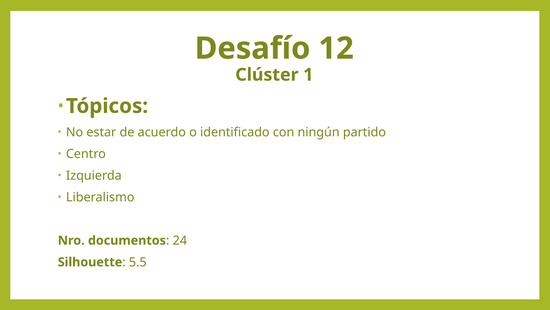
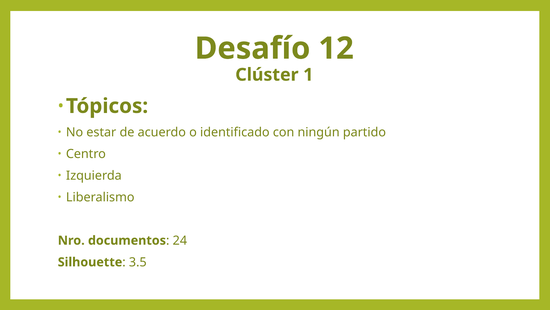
5.5: 5.5 -> 3.5 (138, 262)
